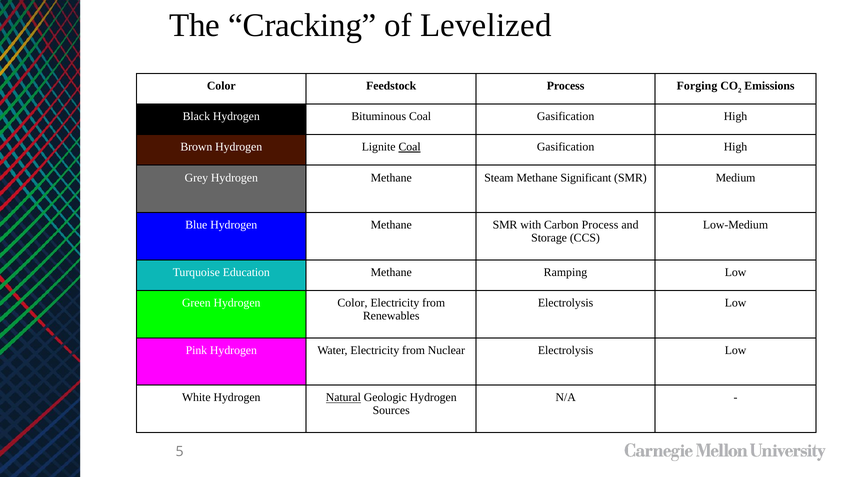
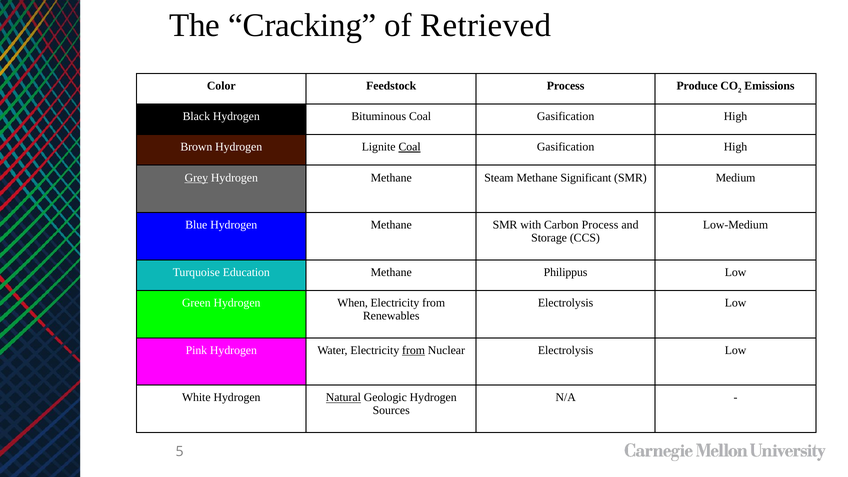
Levelized: Levelized -> Retrieved (486, 25)
Forging: Forging -> Produce (697, 86)
Grey underline: none -> present (196, 178)
Ramping: Ramping -> Philippus (566, 272)
Hydrogen Color: Color -> When (353, 303)
from underline: none -> present (414, 350)
